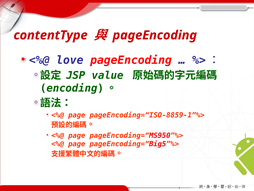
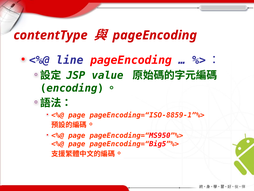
love: love -> line (70, 60)
